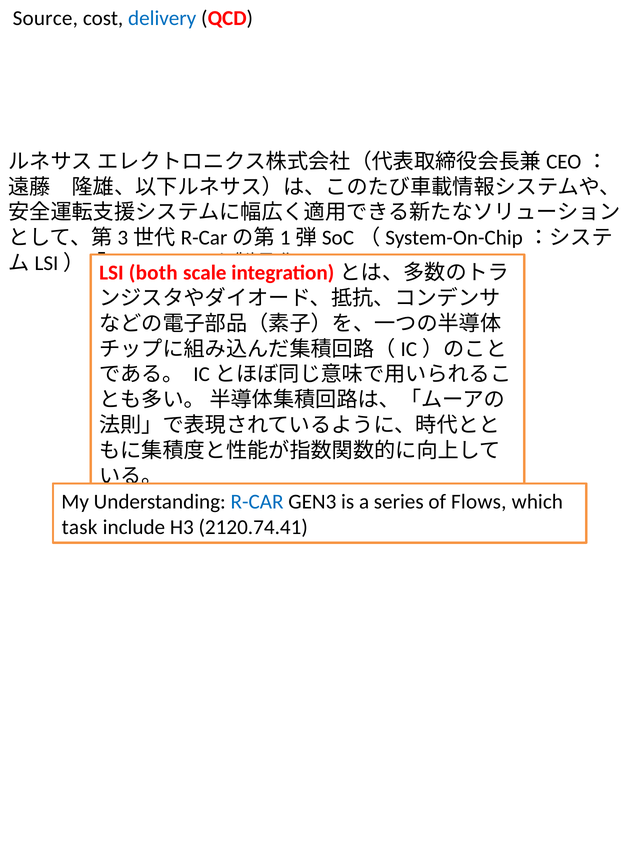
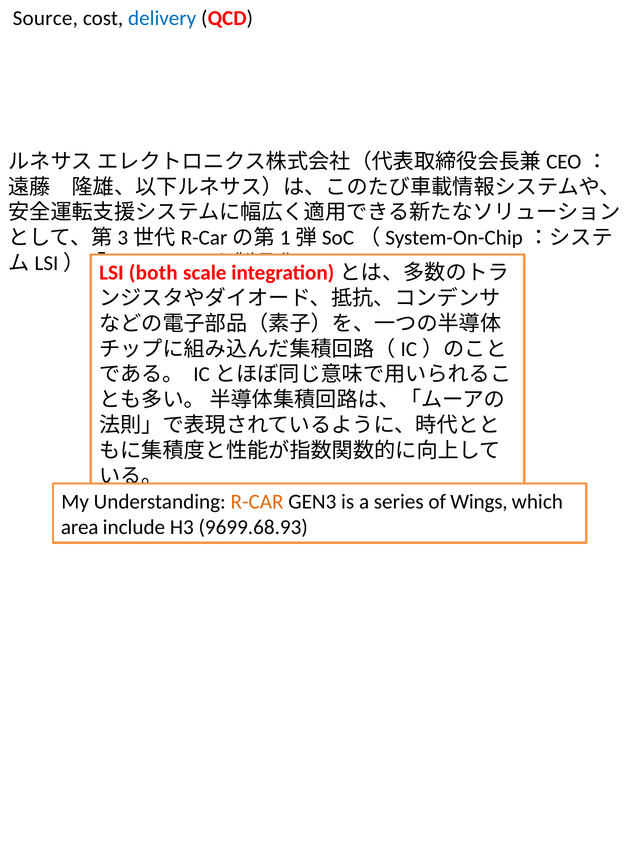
R-CAR colour: blue -> orange (257, 502)
Flows: Flows -> Wings (479, 502)
task: task -> area (80, 527)
2120.74.41: 2120.74.41 -> 9699.68.93 (253, 527)
